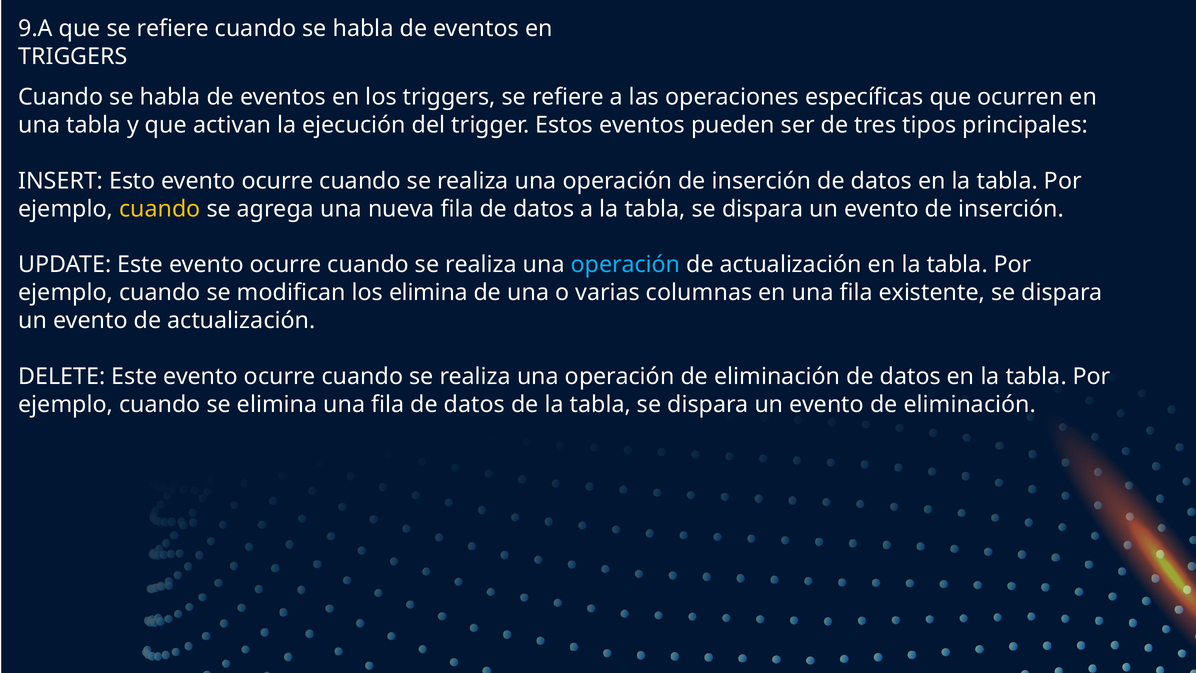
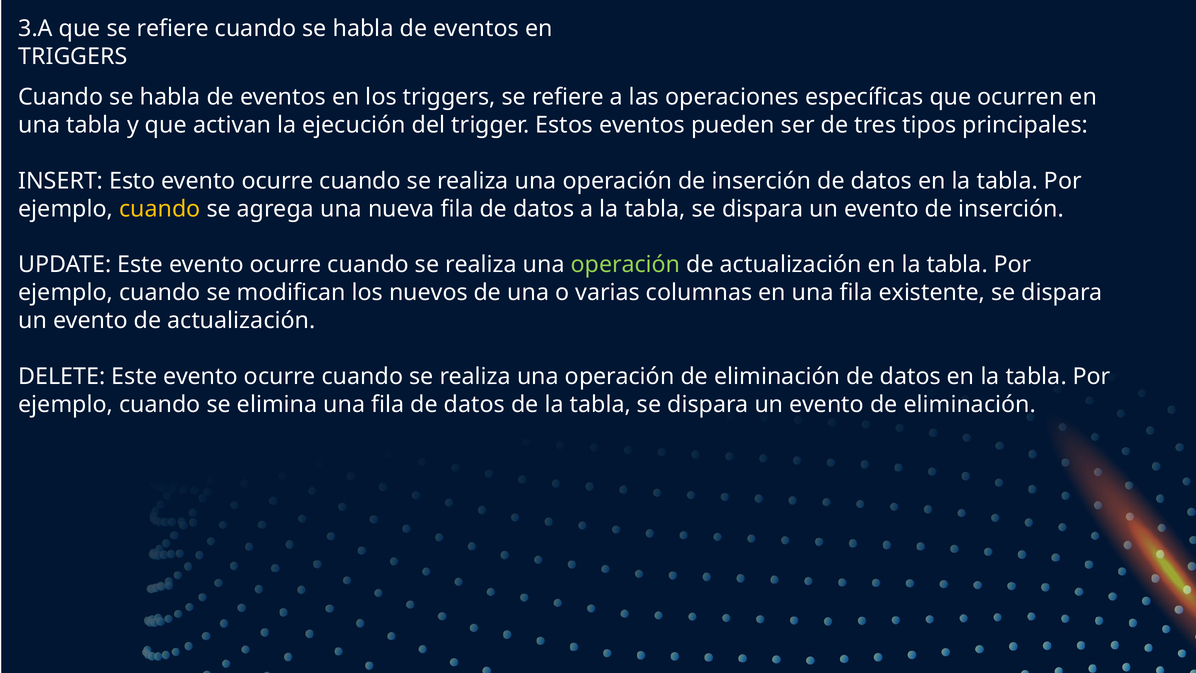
9.A: 9.A -> 3.A (36, 29)
operación colour: light blue -> light green (626, 265)
los elimina: elimina -> nuevos (428, 293)
